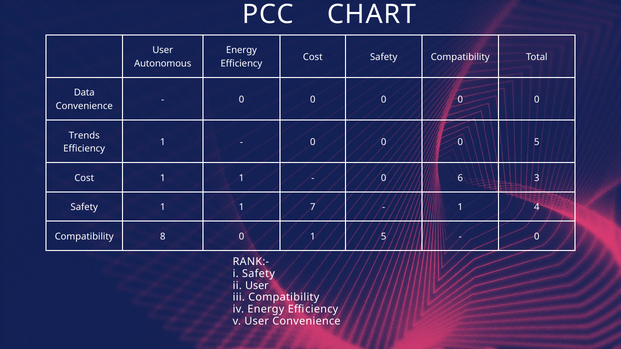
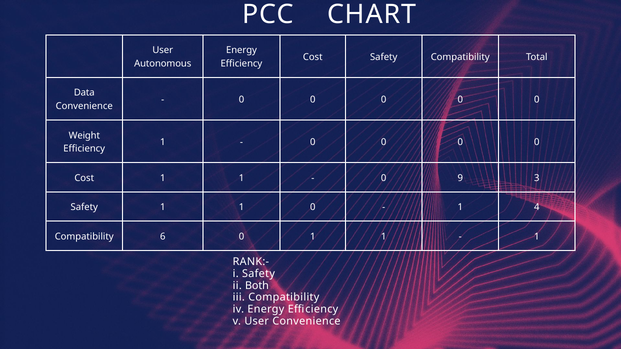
Trends: Trends -> Weight (84, 136)
5: 5 -> 0 (537, 142)
6: 6 -> 9 (460, 178)
1 7: 7 -> 0 (313, 207)
8: 8 -> 6 (163, 237)
0 1 5: 5 -> 1 (384, 237)
0: 0 -> 1 (537, 237)
ii User: User -> Both (257, 286)
